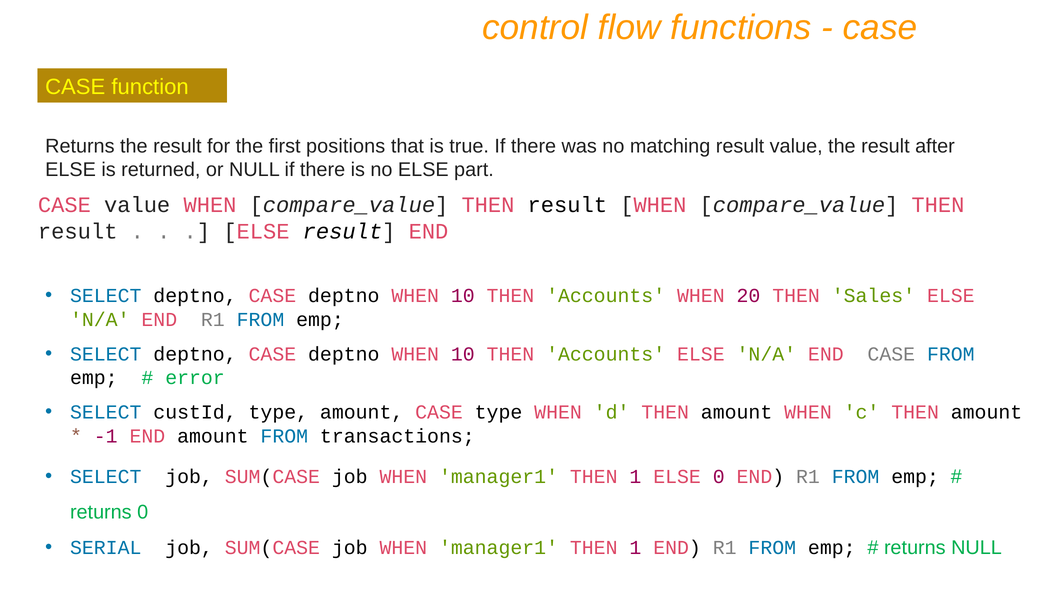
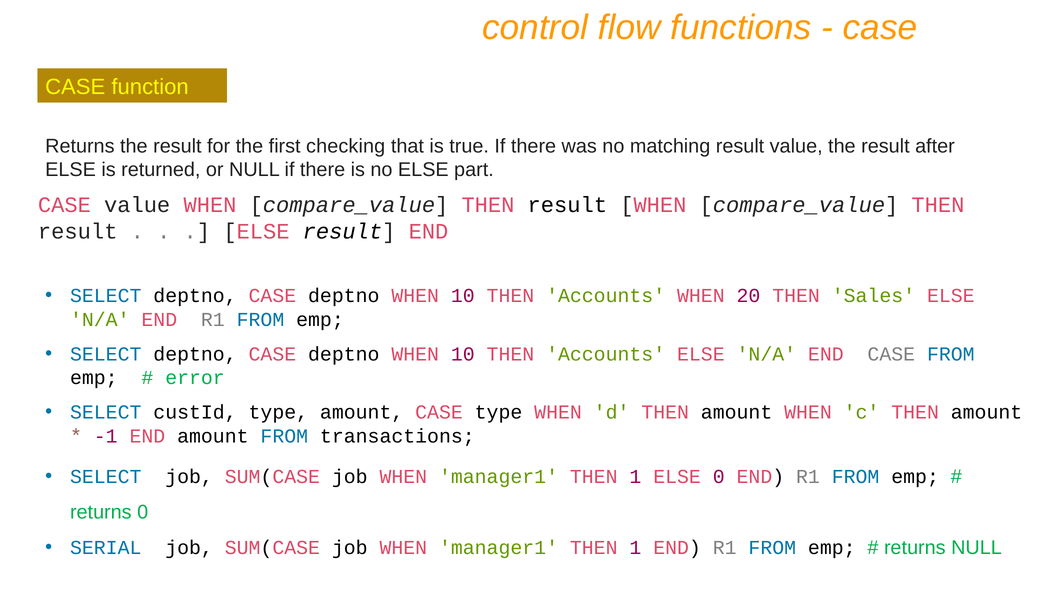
positions: positions -> checking (346, 146)
